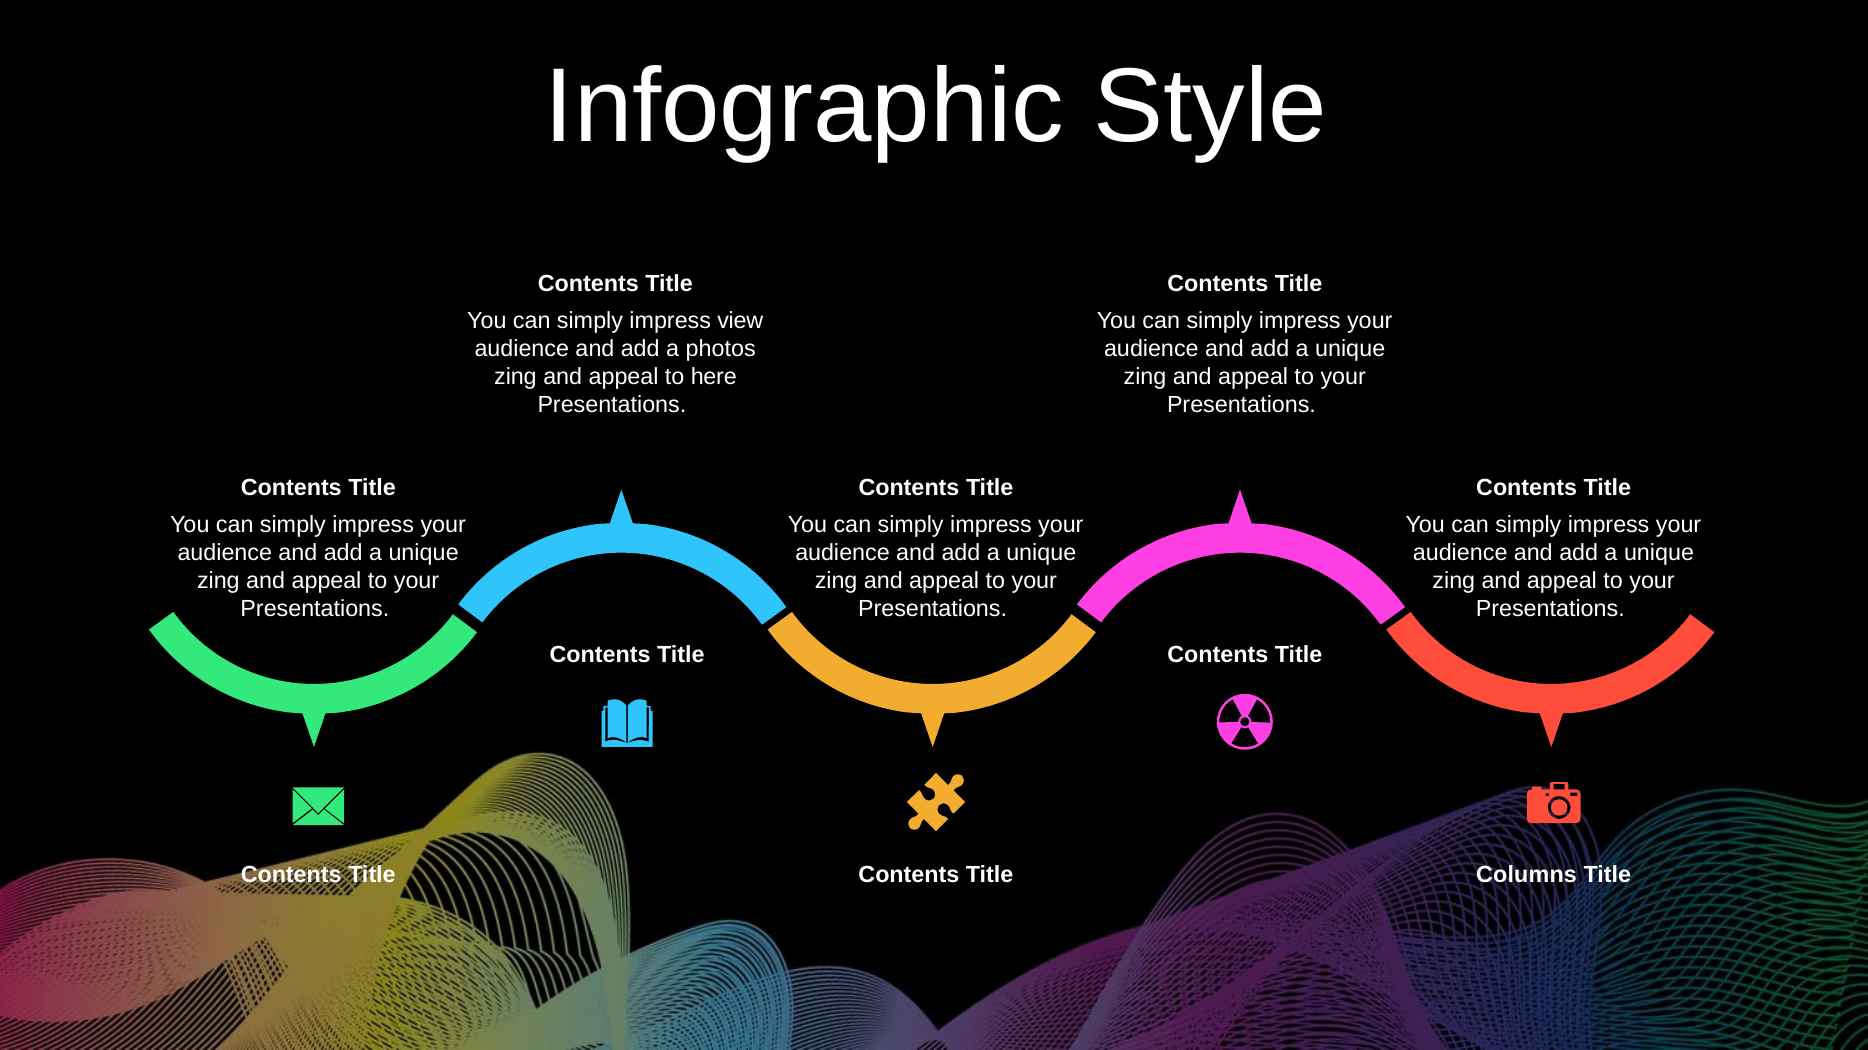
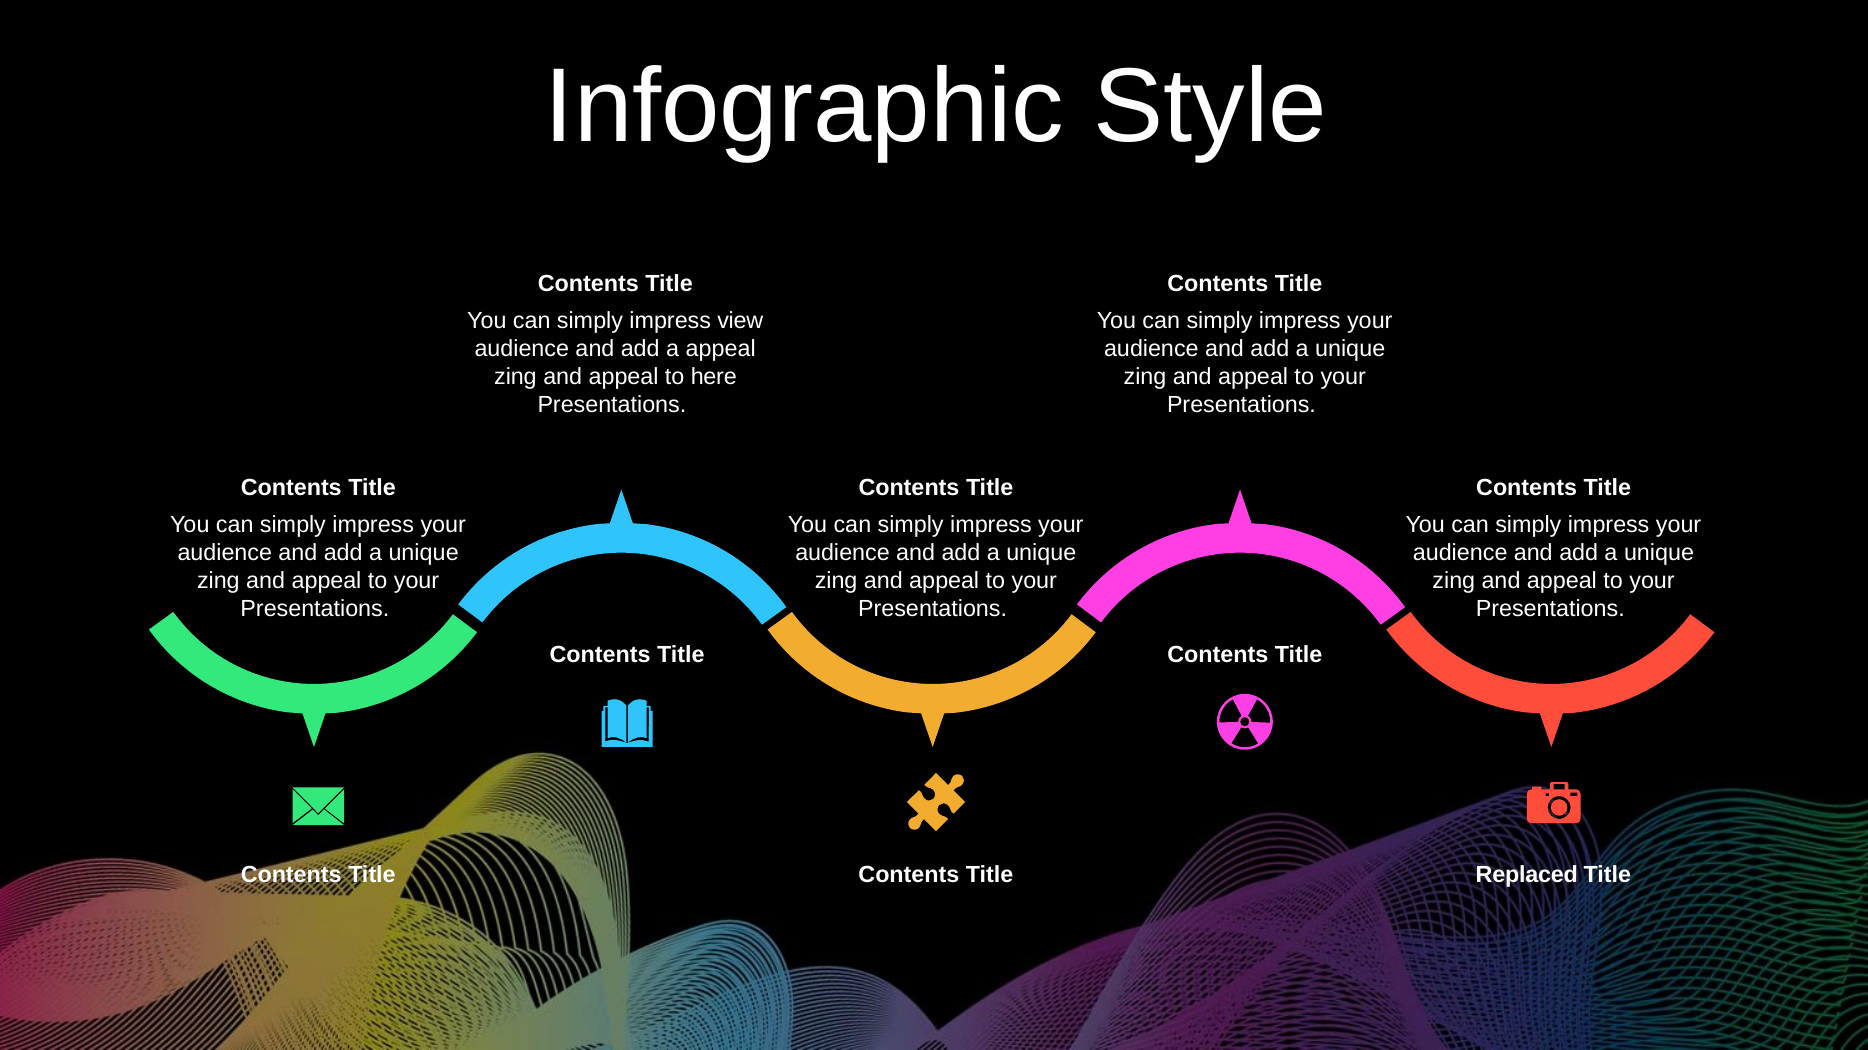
a photos: photos -> appeal (721, 349)
Columns: Columns -> Replaced (1527, 875)
